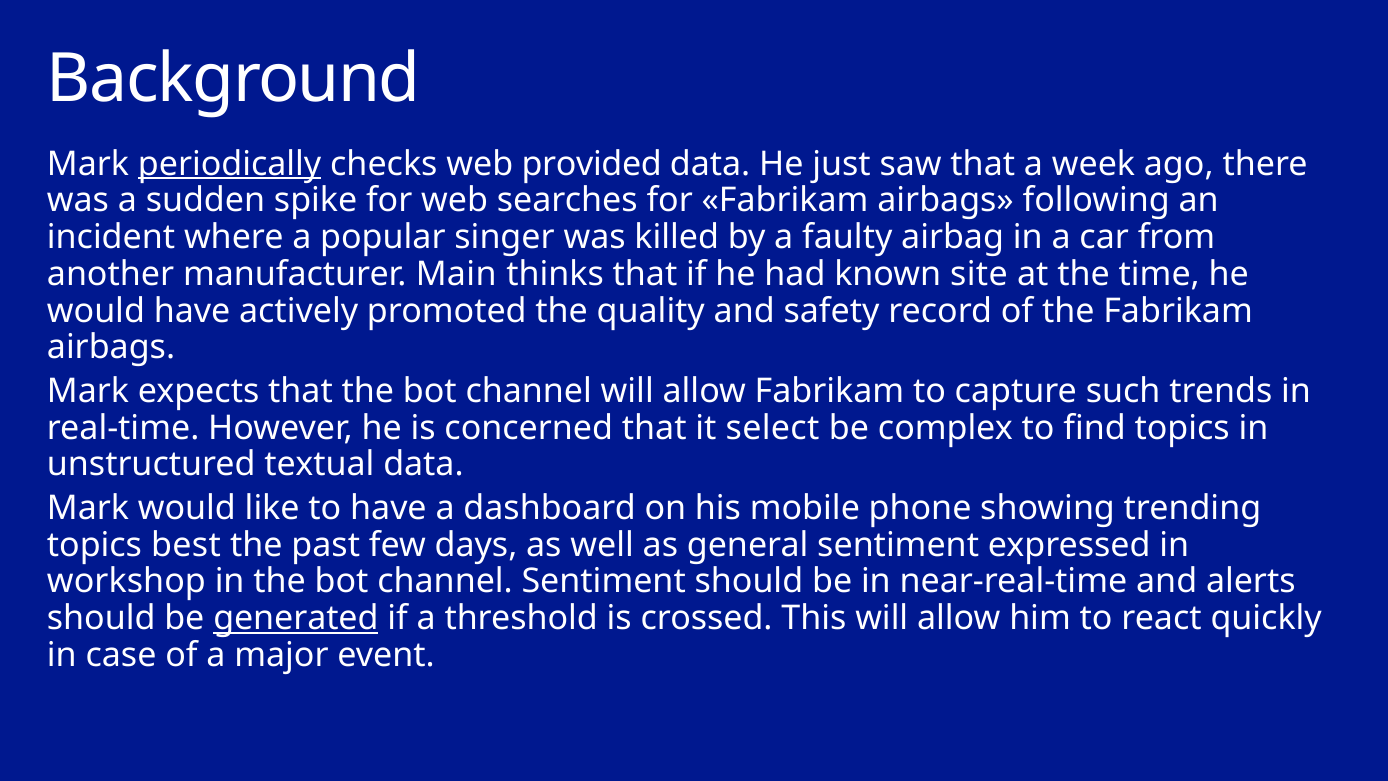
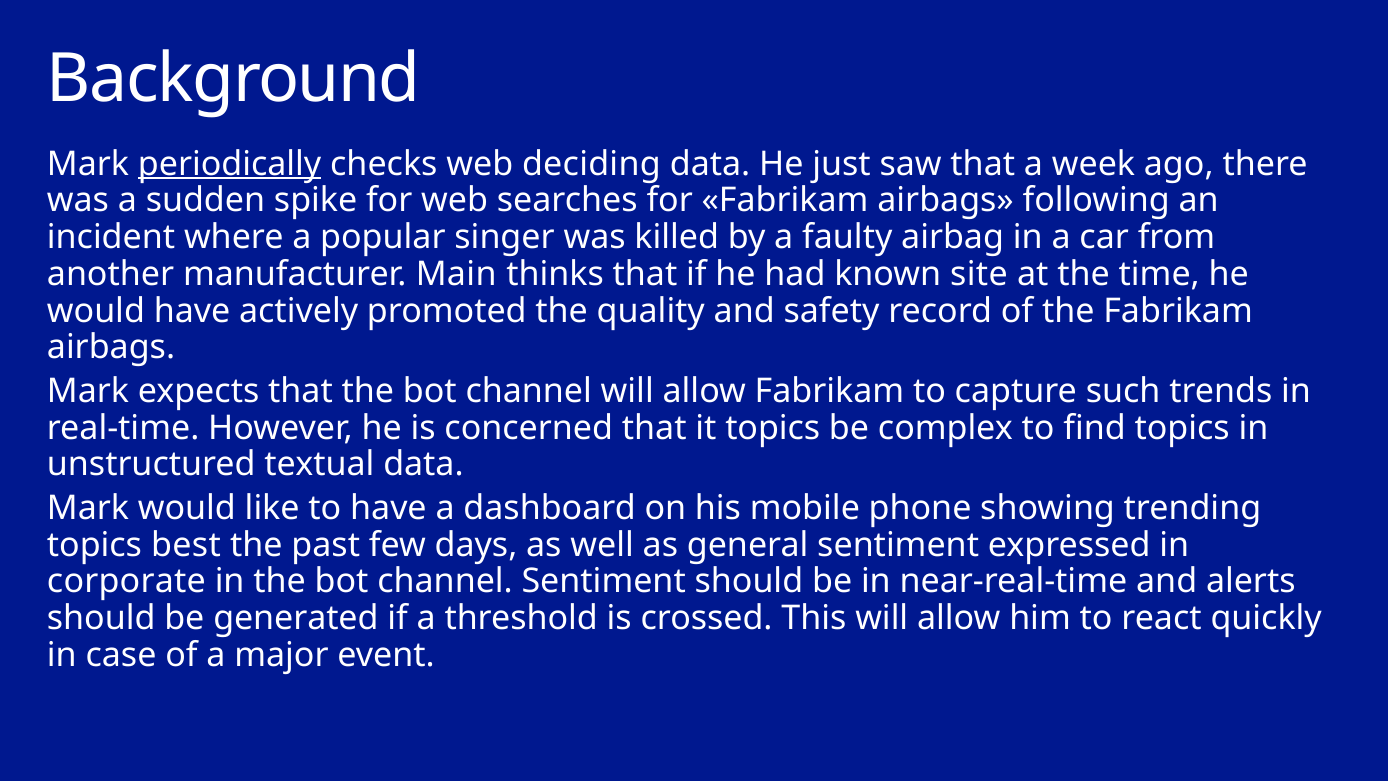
provided: provided -> deciding (591, 164)
it select: select -> topics (773, 428)
workshop: workshop -> corporate (126, 581)
generated underline: present -> none (296, 618)
